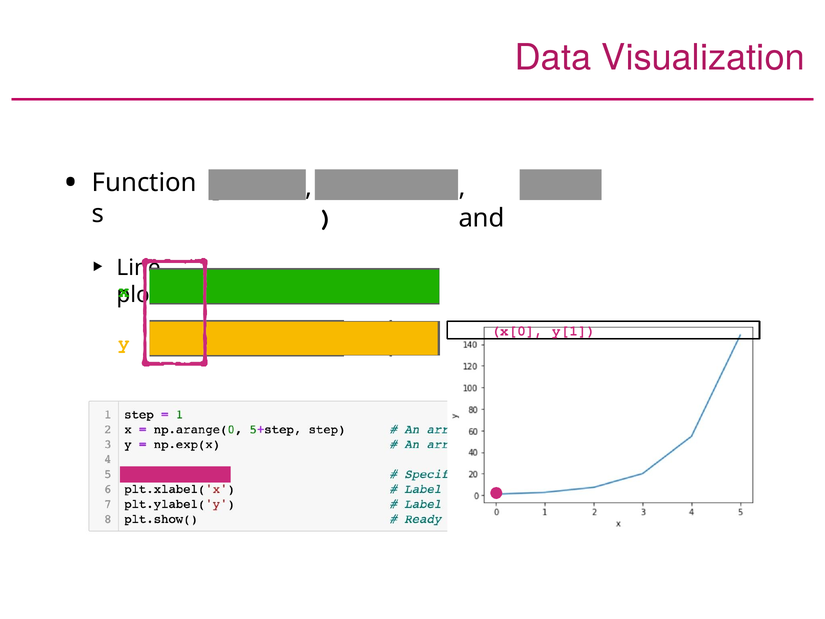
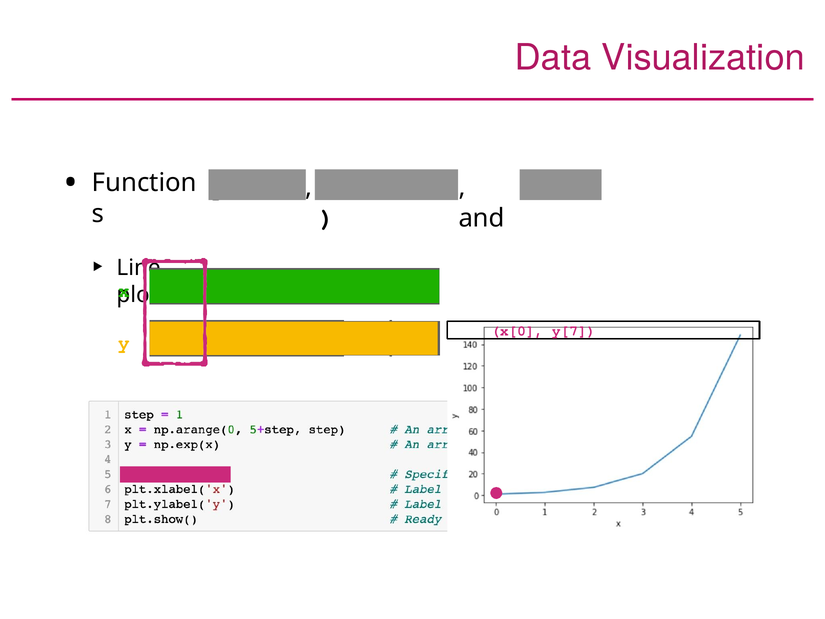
y[1: y[1 -> y[7 (574, 331)
